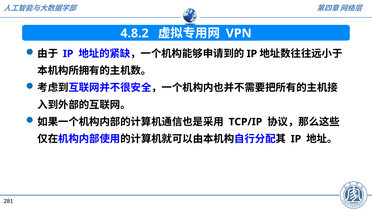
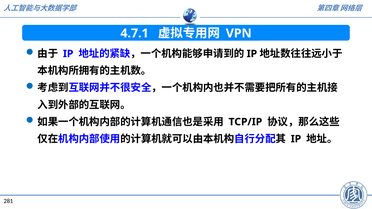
4.8.2: 4.8.2 -> 4.7.1 (135, 33)
